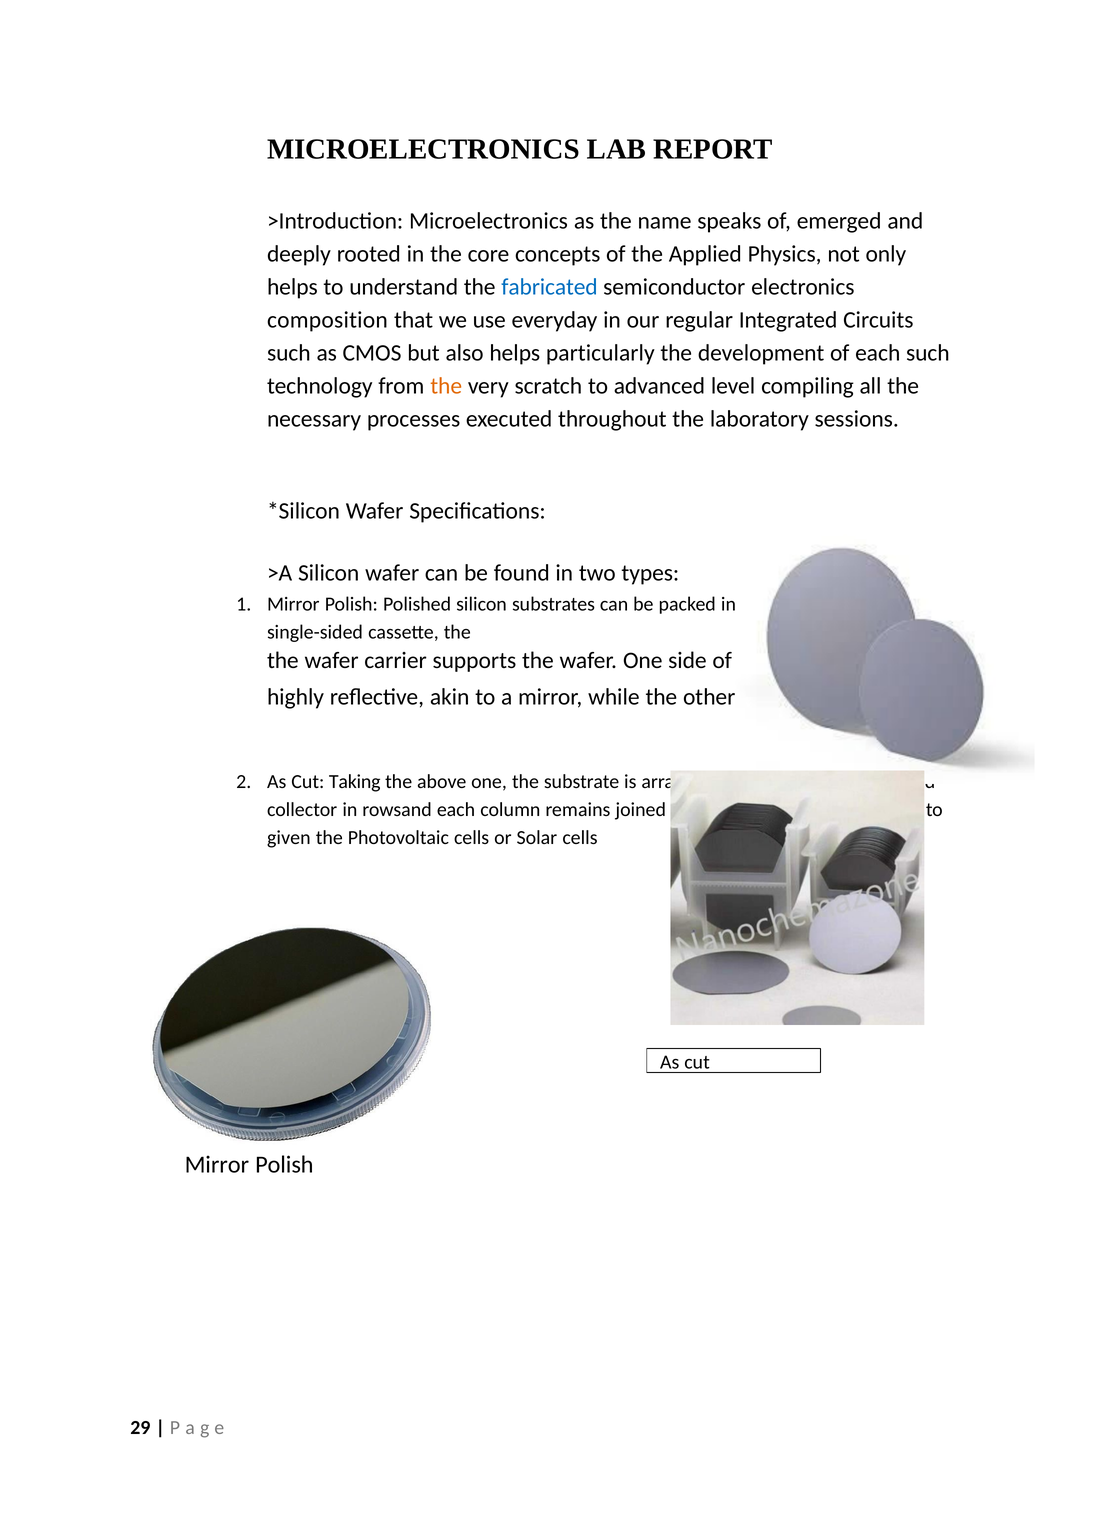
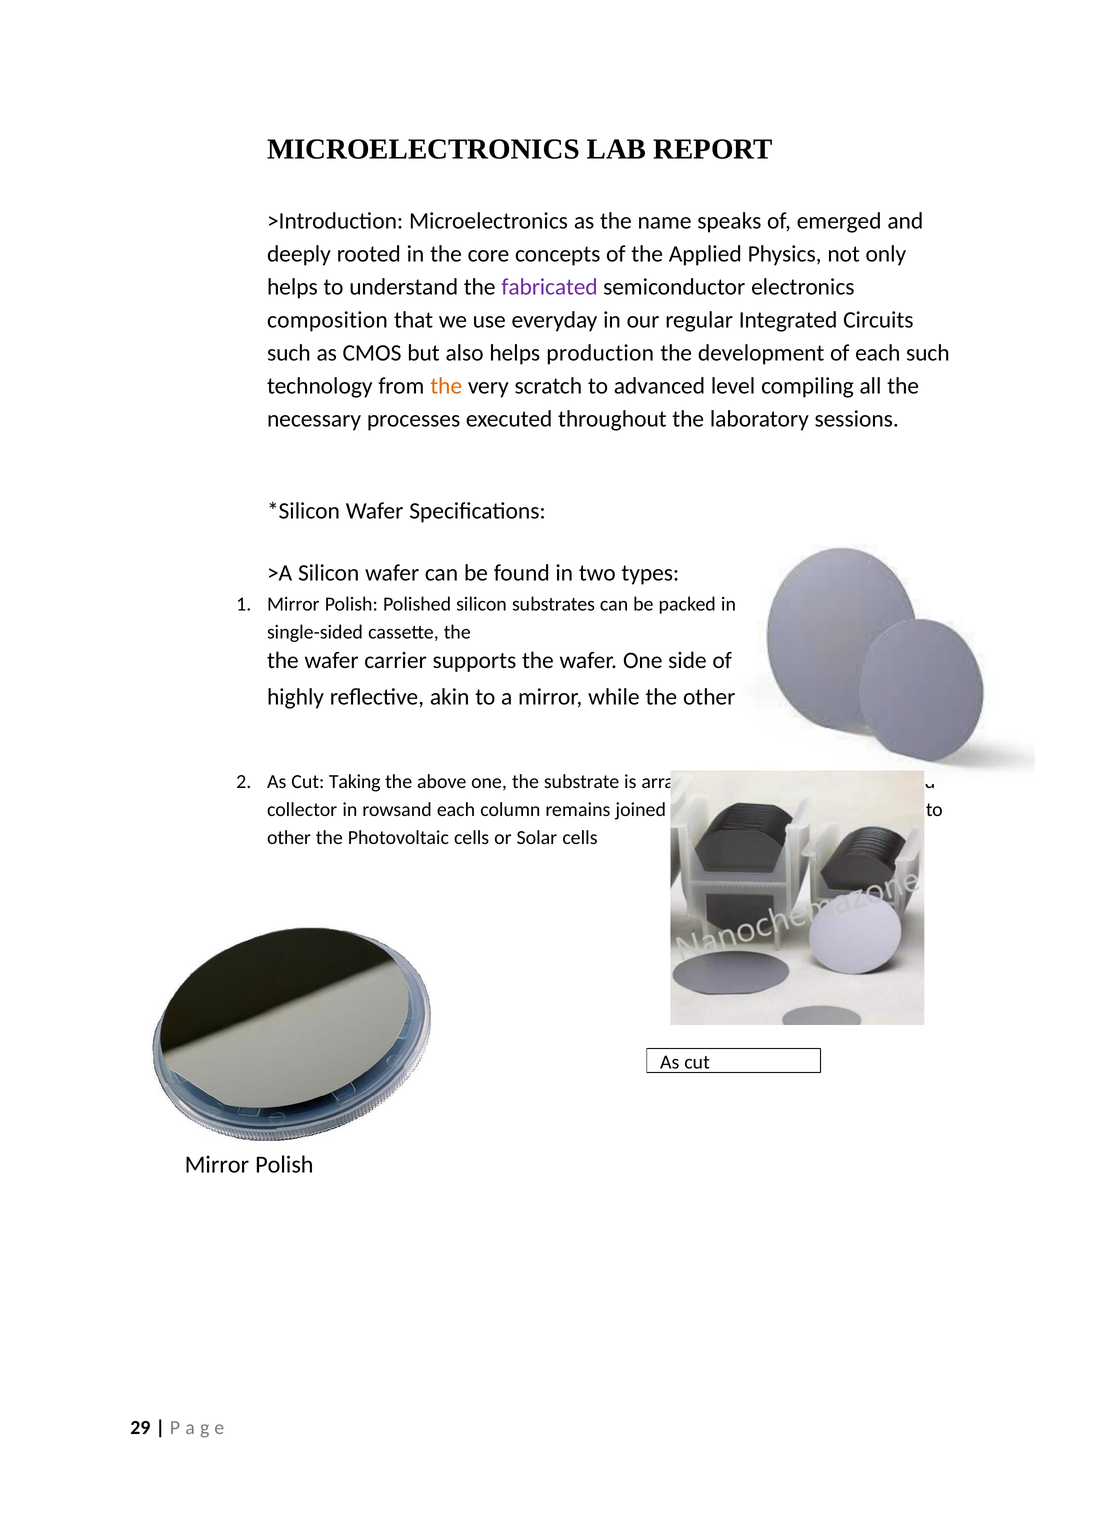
fabricated colour: blue -> purple (550, 287)
particularly: particularly -> production (600, 353)
given: given -> other (289, 838)
